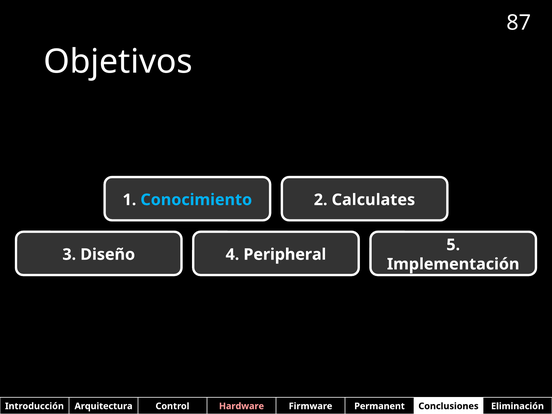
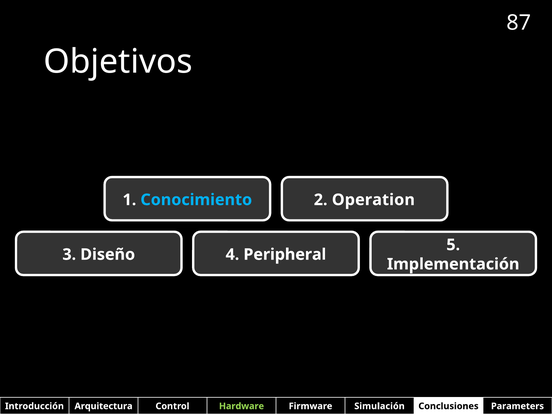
Calculates: Calculates -> Operation (373, 200)
Hardware colour: pink -> light green (241, 406)
Permanent: Permanent -> Simulación (379, 406)
Eliminación: Eliminación -> Parameters (517, 406)
